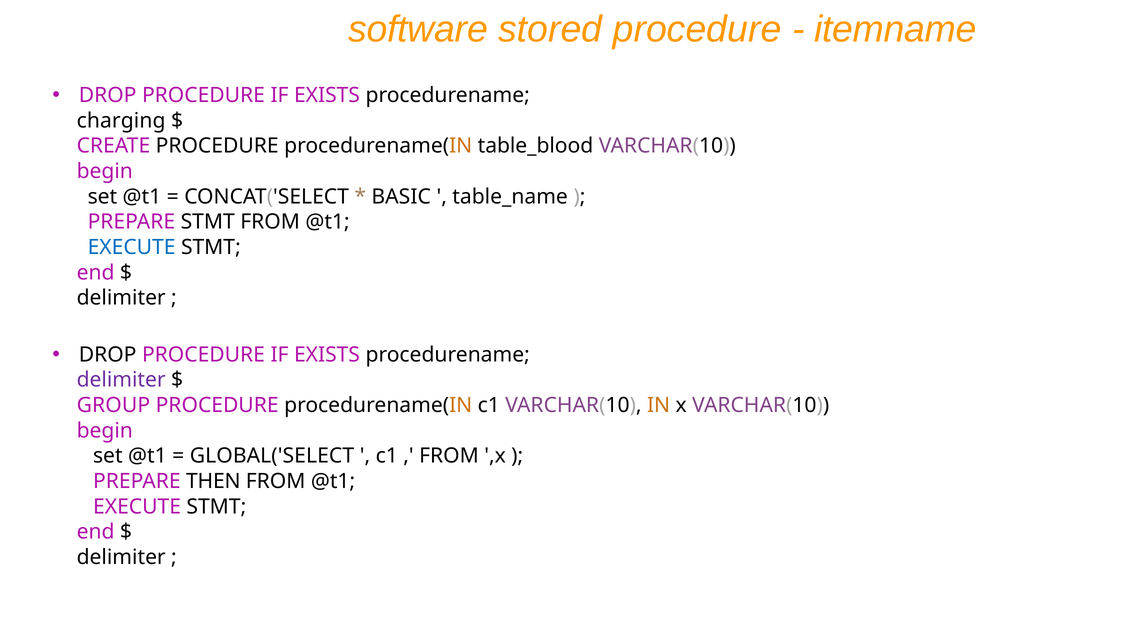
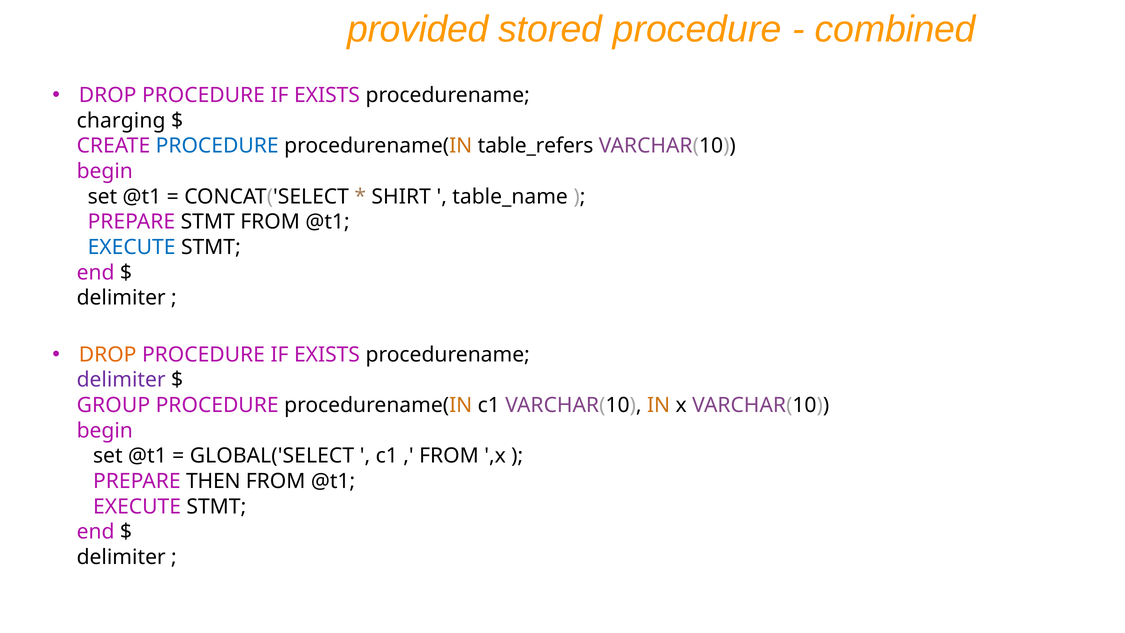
software: software -> provided (418, 29)
itemname: itemname -> combined (895, 29)
PROCEDURE colour: black -> blue (217, 146)
table_blood: table_blood -> table_refers (536, 146)
BASIC: BASIC -> SHIRT (401, 197)
DROP colour: black -> orange (108, 355)
